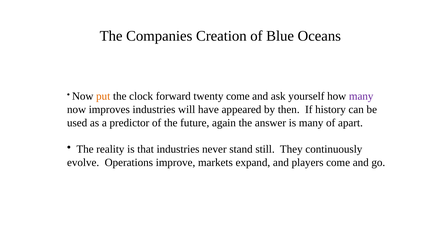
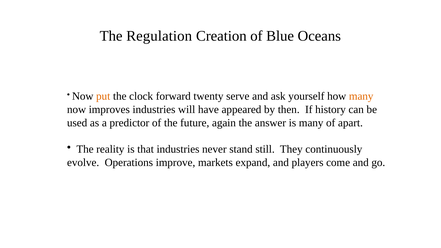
Companies: Companies -> Regulation (159, 36)
twenty come: come -> serve (238, 96)
many colour: purple -> orange (361, 96)
